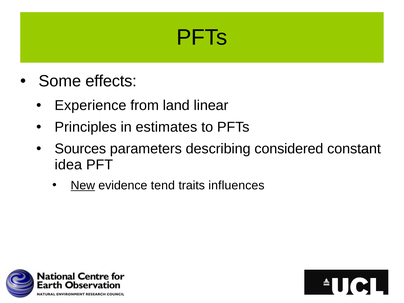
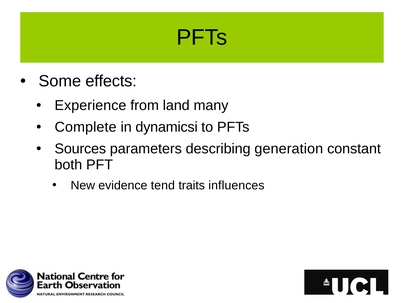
linear: linear -> many (211, 105)
Principles: Principles -> Complete (86, 127)
estimates: estimates -> dynamicsi (167, 127)
considered: considered -> generation (289, 149)
idea: idea -> both (68, 165)
New underline: present -> none (83, 185)
